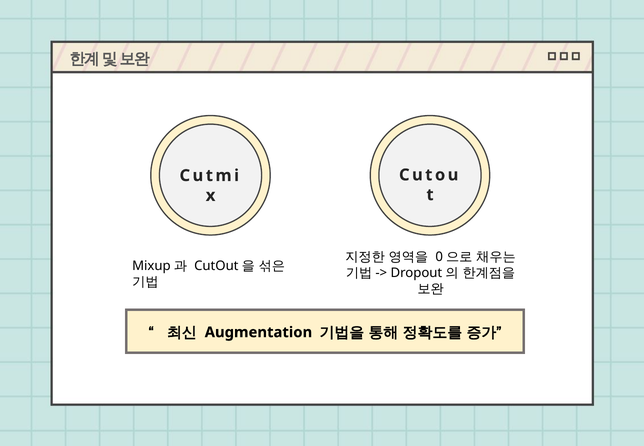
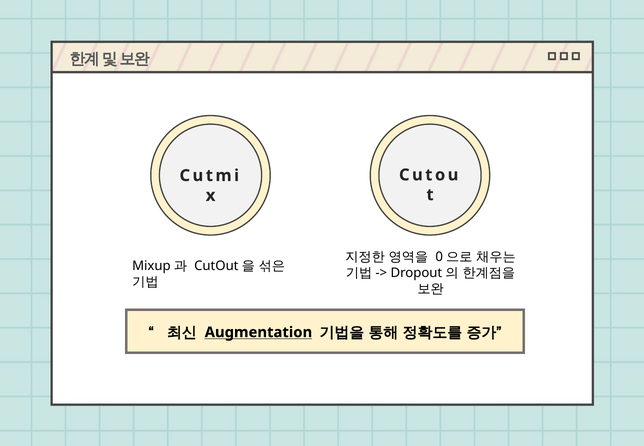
Augmentation underline: none -> present (258, 332)
